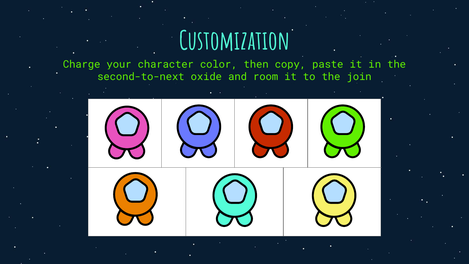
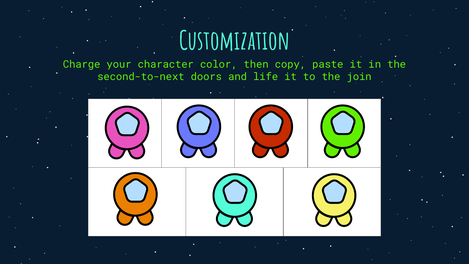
oxide: oxide -> doors (206, 77)
room: room -> life (266, 77)
